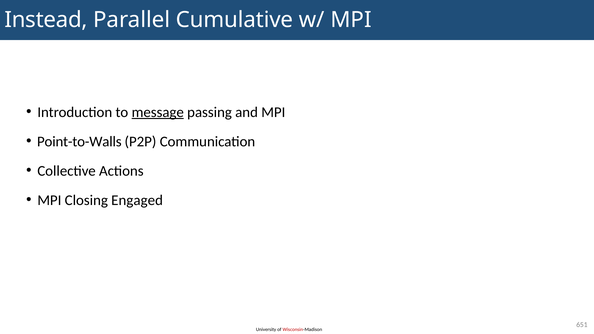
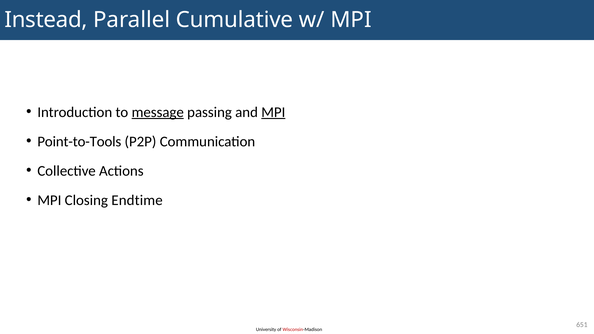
MPI underline: none -> present (273, 112)
Point-to-Walls: Point-to-Walls -> Point-to-Tools (79, 141)
Engaged: Engaged -> Endtime (137, 200)
